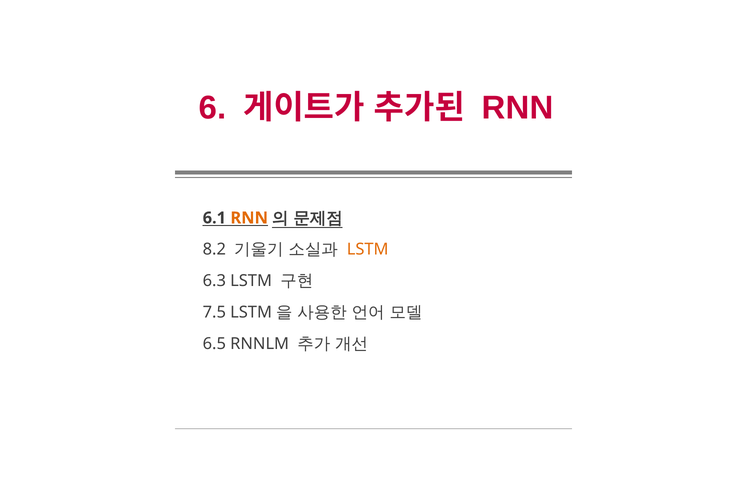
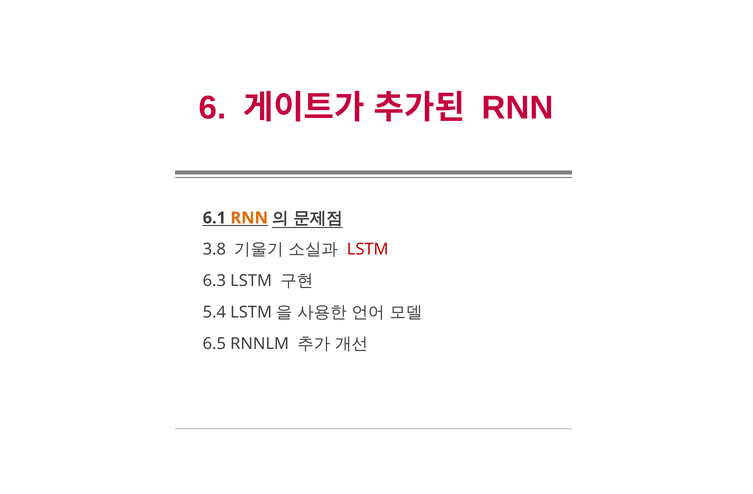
8.2: 8.2 -> 3.8 (214, 250)
LSTM colour: orange -> red (368, 250)
7.5: 7.5 -> 5.4 (214, 313)
